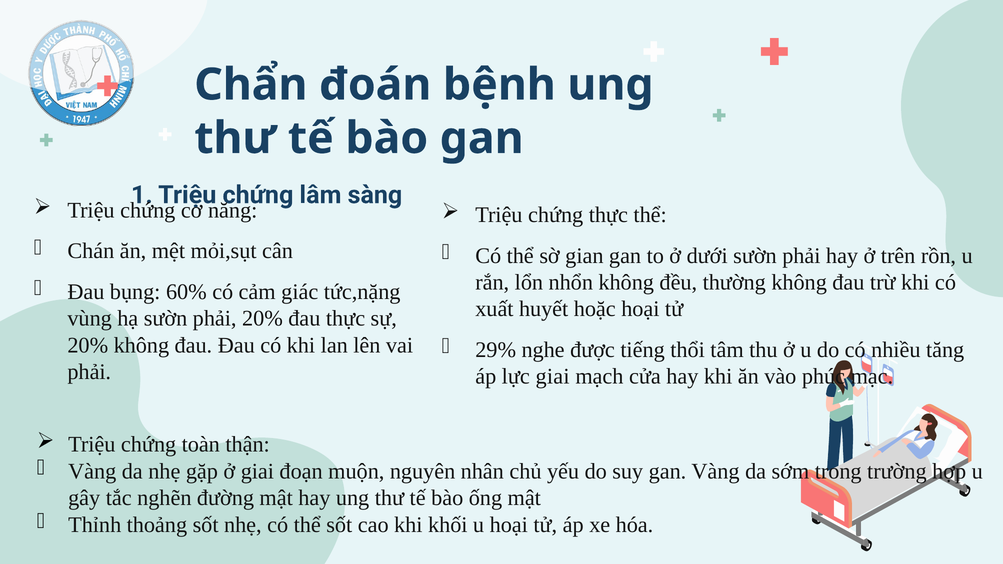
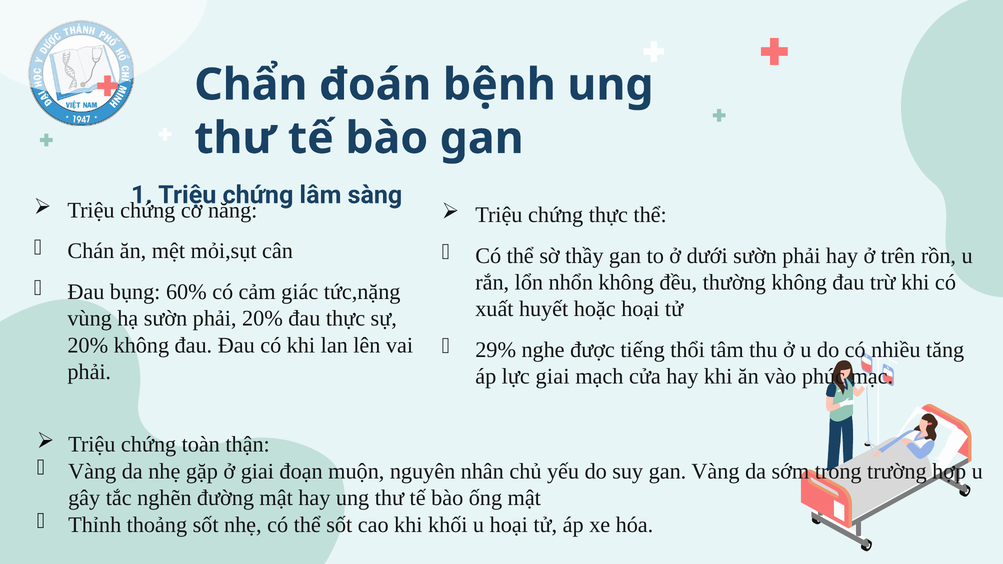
gian: gian -> thầy (584, 256)
